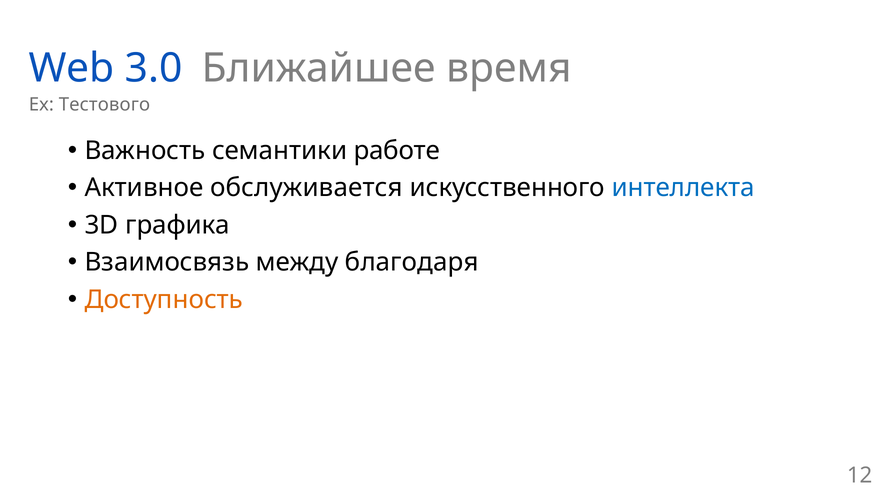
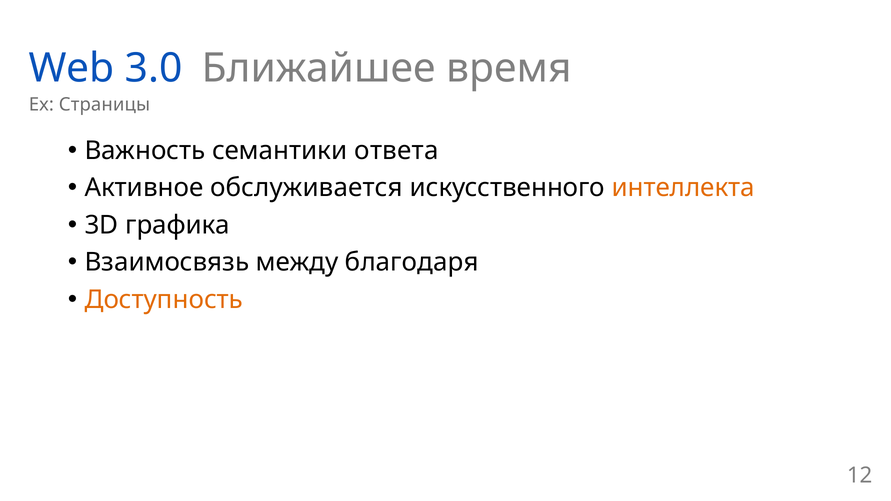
Тестового: Тестового -> Страницы (104, 105)
работе: работе -> ответа (397, 151)
интеллекта colour: blue -> orange (683, 188)
